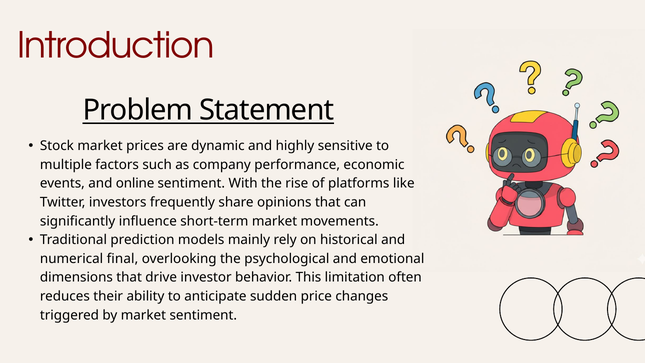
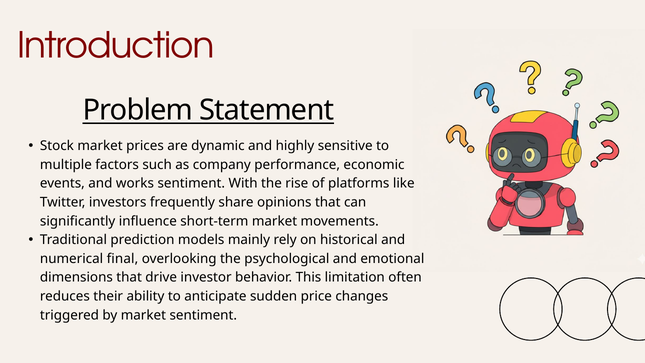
online: online -> works (135, 183)
